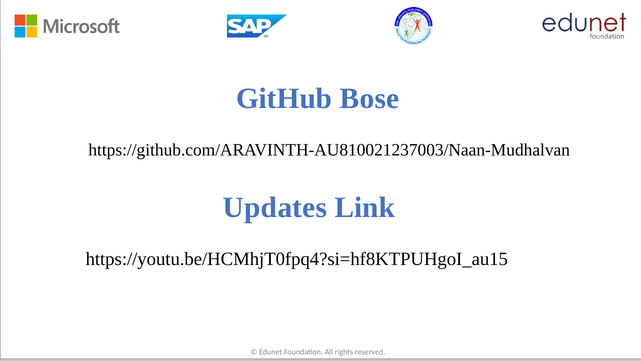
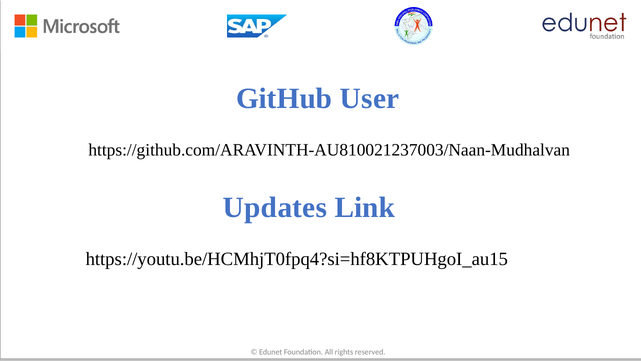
Bose: Bose -> User (370, 98)
